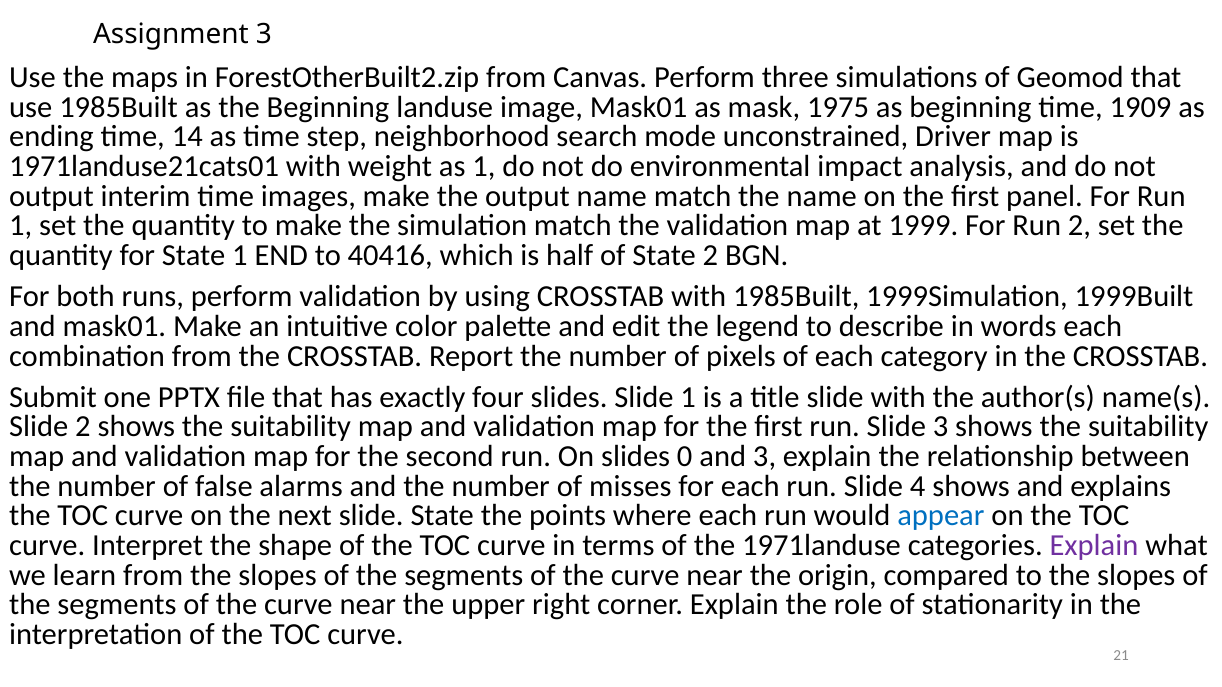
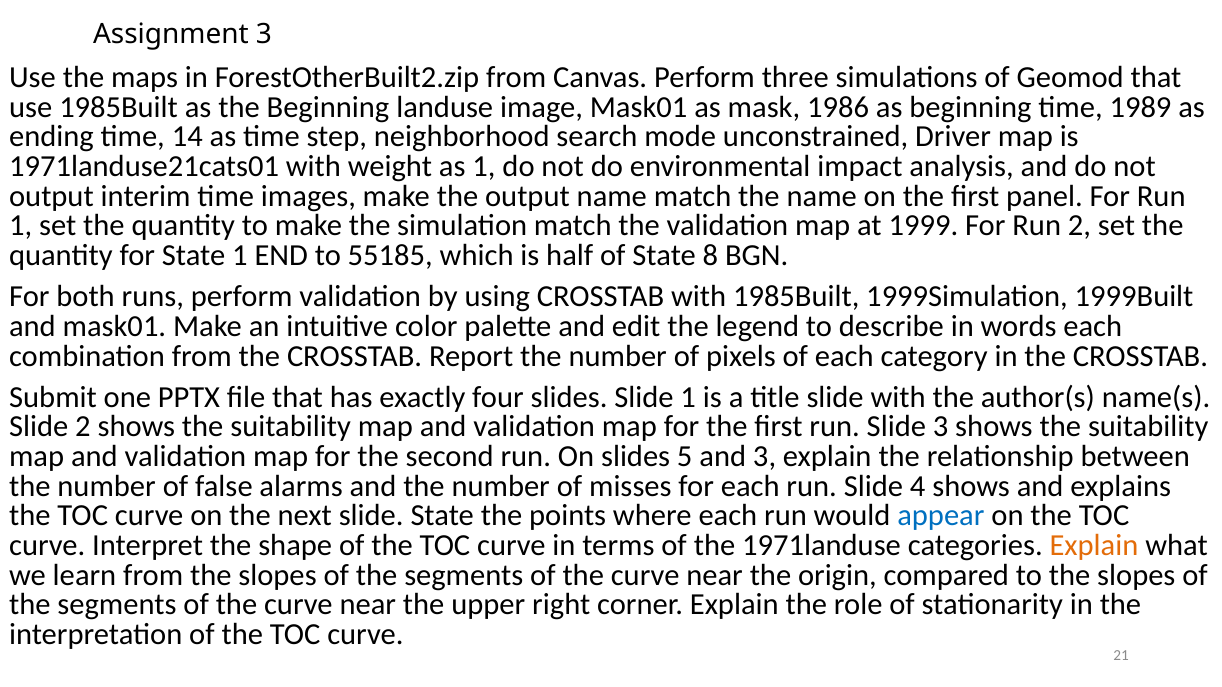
1975: 1975 -> 1986 (838, 107)
1909: 1909 -> 1989 (1141, 107)
40416: 40416 -> 55185 (390, 256)
State 2: 2 -> 8 (710, 256)
0: 0 -> 5 (685, 457)
Explain colour: purple -> orange (1094, 546)
